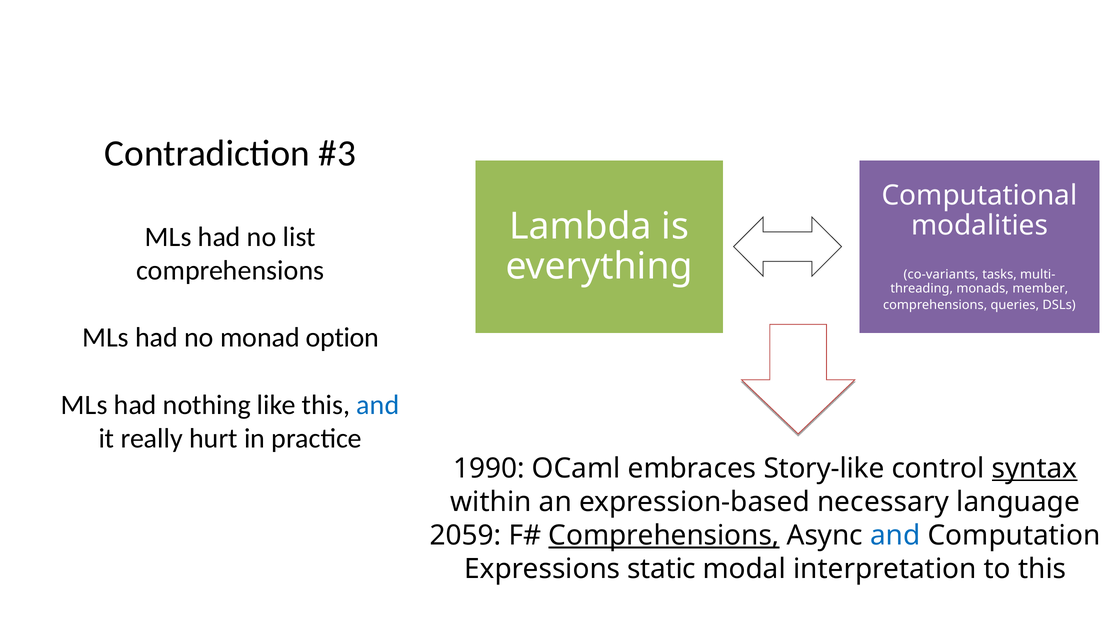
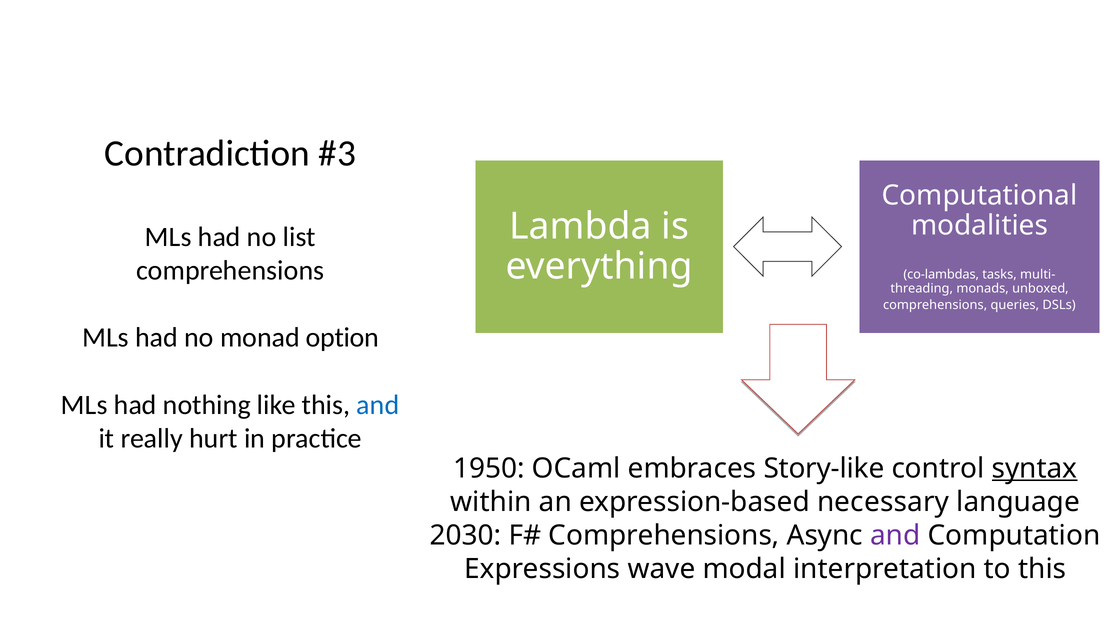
co-variants: co-variants -> co-lambdas (941, 274)
member: member -> unboxed (1040, 288)
1990: 1990 -> 1950 (489, 468)
2059: 2059 -> 2030 (466, 535)
Comprehensions underline: present -> none (664, 535)
and colour: blue -> purple (895, 535)
static: static -> wave (661, 569)
